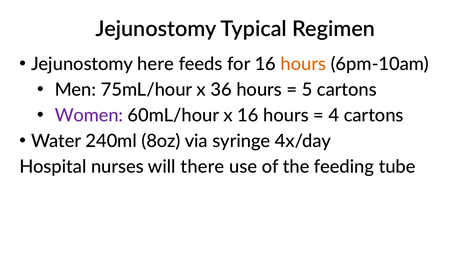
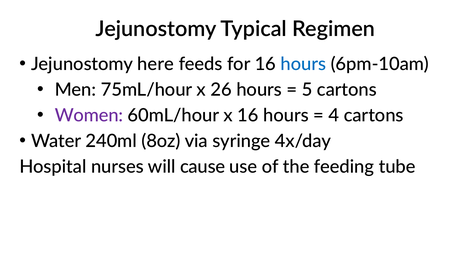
hours colour: orange -> blue (303, 64)
36: 36 -> 26 (221, 90)
there: there -> cause (203, 167)
